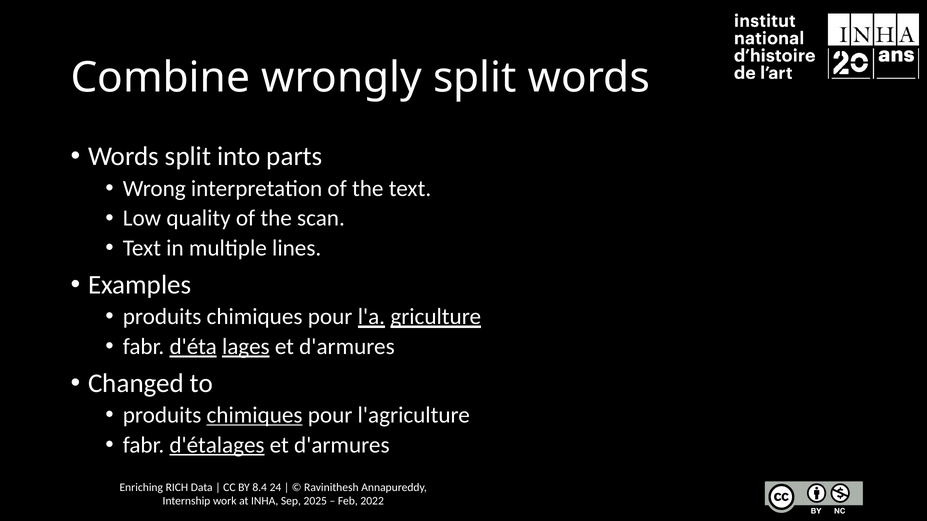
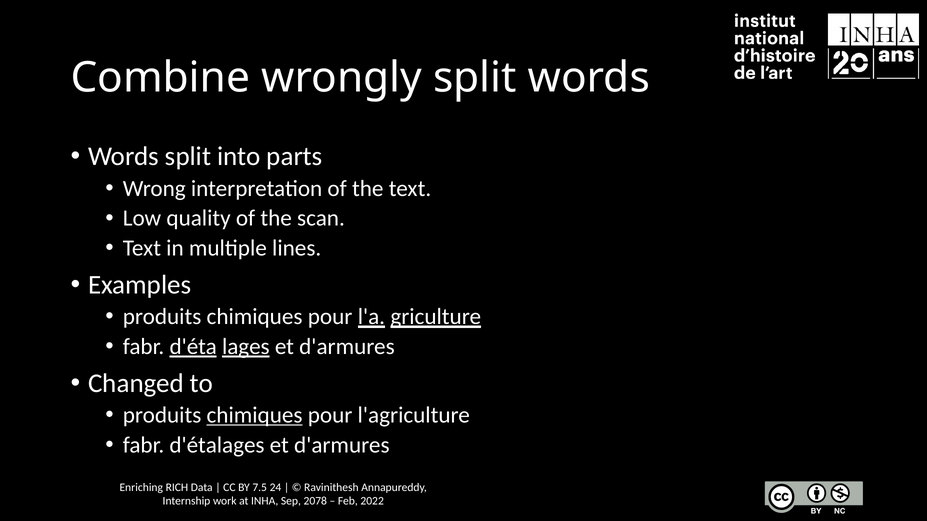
d'étalages underline: present -> none (217, 445)
8.4: 8.4 -> 7.5 (260, 488)
2025: 2025 -> 2078 (315, 502)
